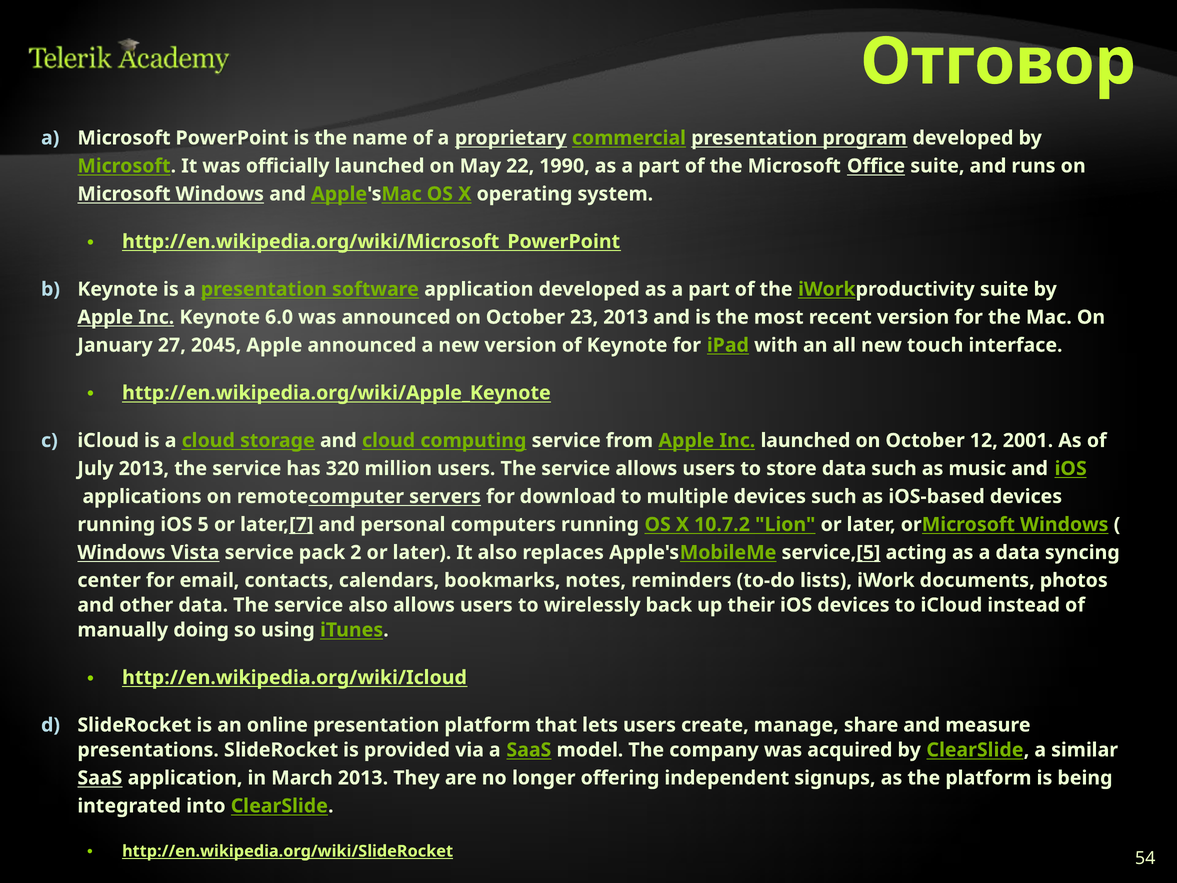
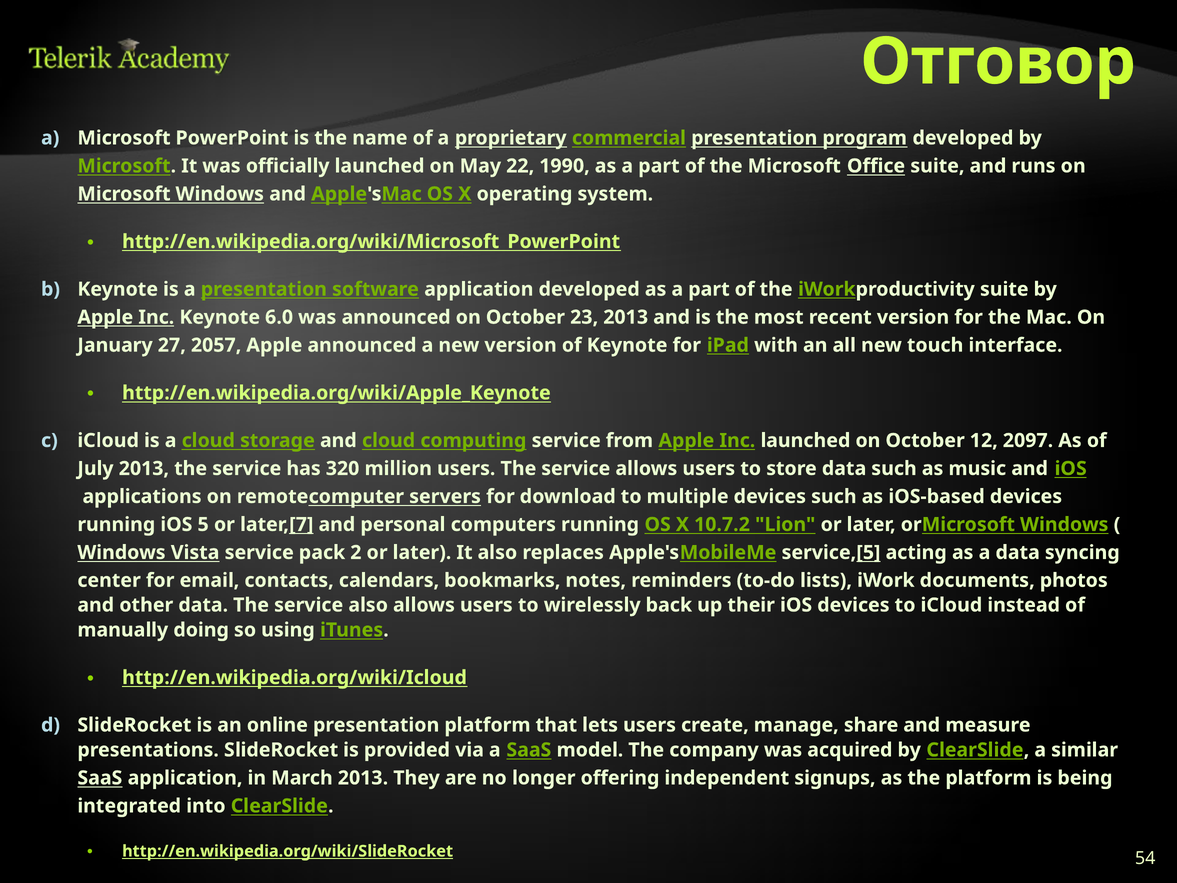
2045: 2045 -> 2057 (216, 345)
2001: 2001 -> 2097 (1028, 440)
